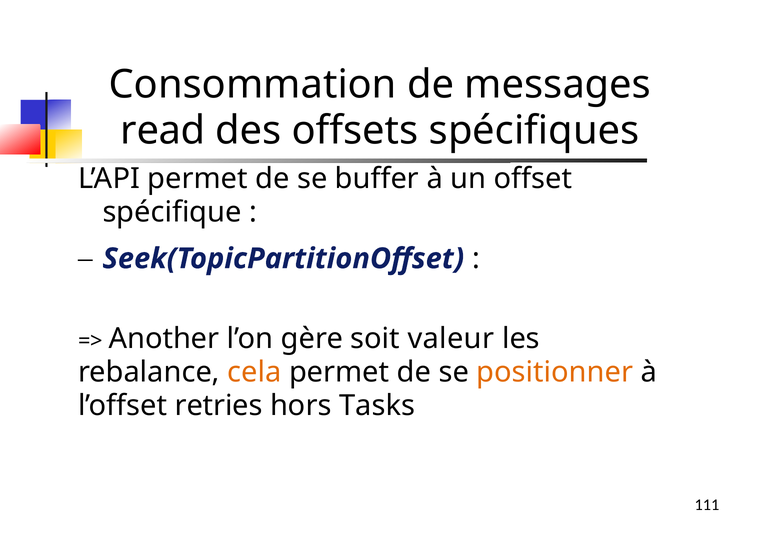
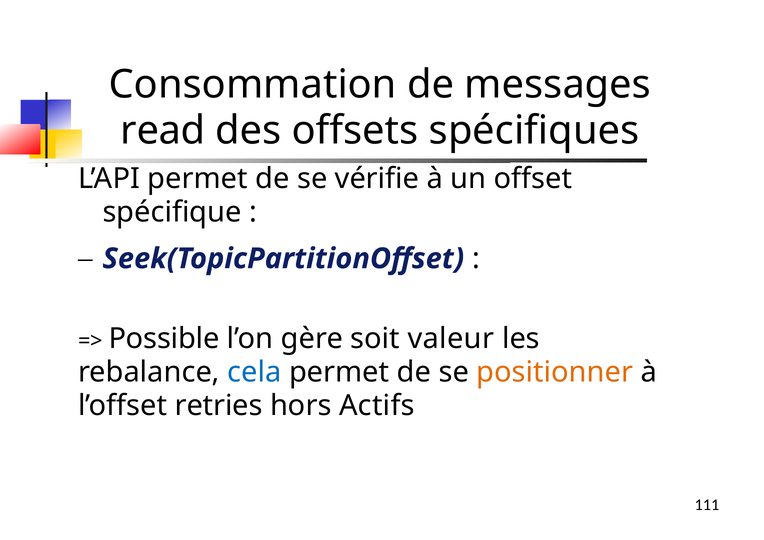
buffer: buffer -> vérifie (377, 179)
Another: Another -> Possible (164, 339)
cela colour: orange -> blue (254, 372)
Tasks: Tasks -> Actifs (377, 406)
